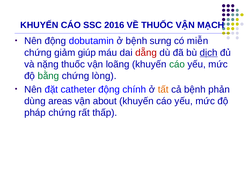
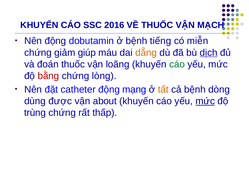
sưng: sưng -> tiếng (161, 41)
dẵng colour: red -> orange (146, 53)
nặng: nặng -> đoán (48, 64)
bằng colour: green -> red (48, 76)
chính: chính -> mạng (134, 89)
phản: phản -> dòng (219, 89)
areas: areas -> được (60, 101)
mức underline: none -> present (205, 101)
pháp: pháp -> trùng (35, 113)
